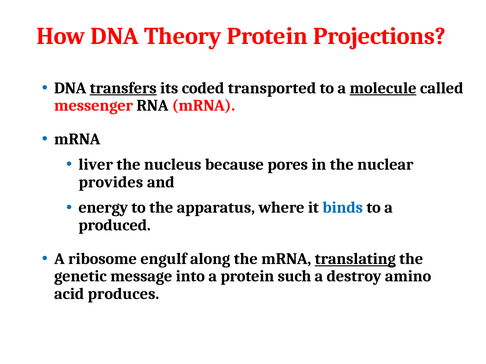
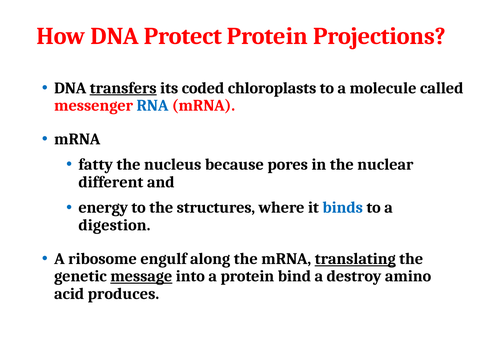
Theory: Theory -> Protect (183, 36)
transported: transported -> chloroplasts (272, 88)
molecule underline: present -> none (383, 88)
RNA colour: black -> blue (153, 106)
liver: liver -> fatty (96, 165)
provides: provides -> different (111, 182)
apparatus: apparatus -> structures (216, 208)
produced: produced -> digestion (114, 225)
message underline: none -> present (141, 277)
such: such -> bind (294, 277)
